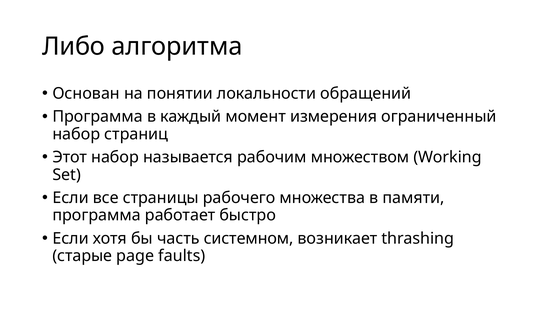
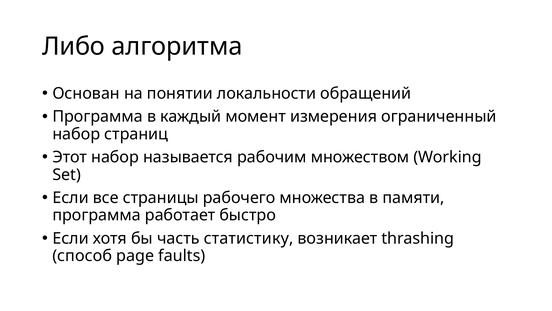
системном: системном -> статистику (249, 238)
старые: старые -> способ (82, 255)
